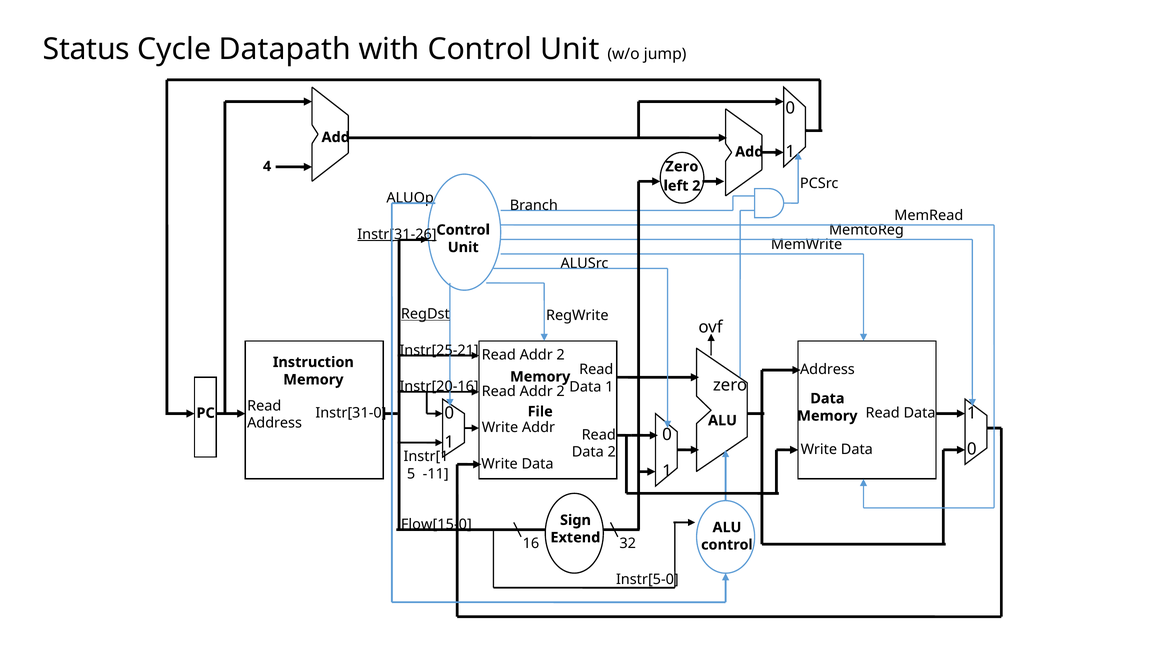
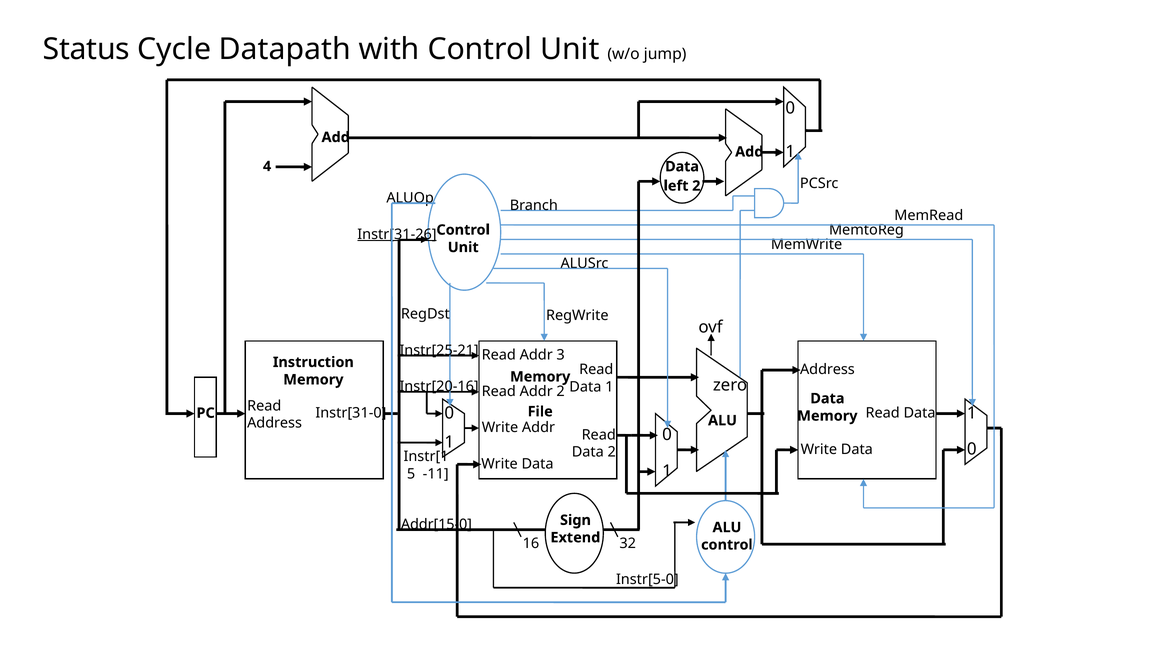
Zero: Zero -> Data (682, 167)
RegDst underline: present -> none (425, 314)
2: 2 -> 3 (561, 355)
Flow[15-0: Flow[15-0 -> Addr[15-0 (436, 525)
